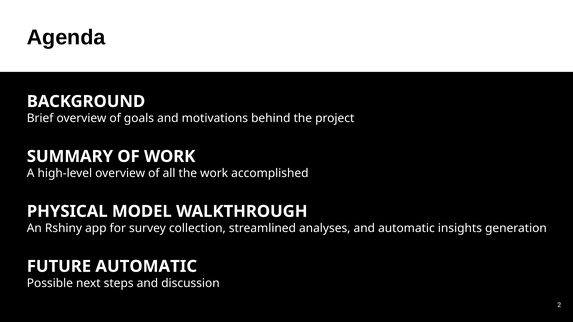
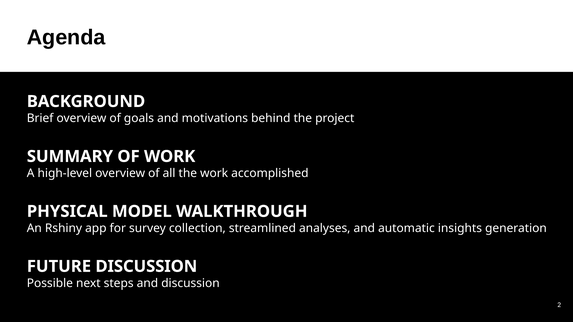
FUTURE AUTOMATIC: AUTOMATIC -> DISCUSSION (146, 267)
